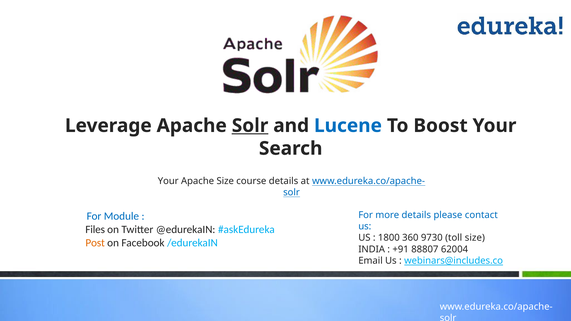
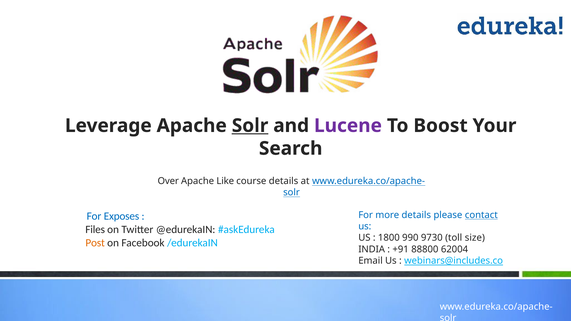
Lucene colour: blue -> purple (348, 126)
Your: Your -> Over (168, 181)
Apache Size: Size -> Like (225, 181)
Module: Module -> Exposes (122, 216)
contact underline: none -> present (481, 215)
360: 360 -> 990 (410, 238)
88807: 88807 -> 88800 (425, 249)
